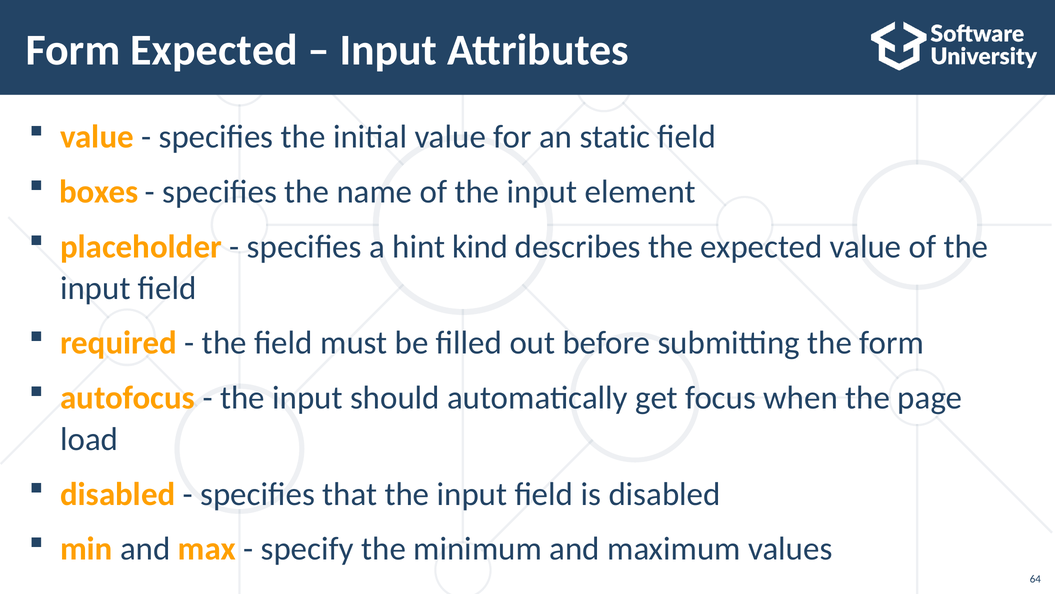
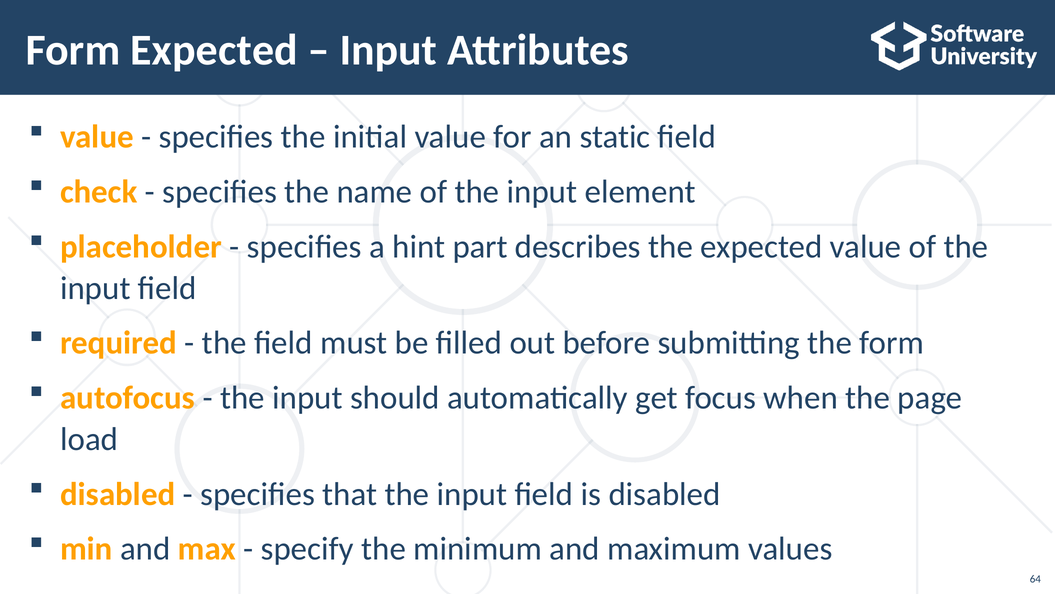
boxes: boxes -> check (99, 192)
kind: kind -> part (480, 246)
